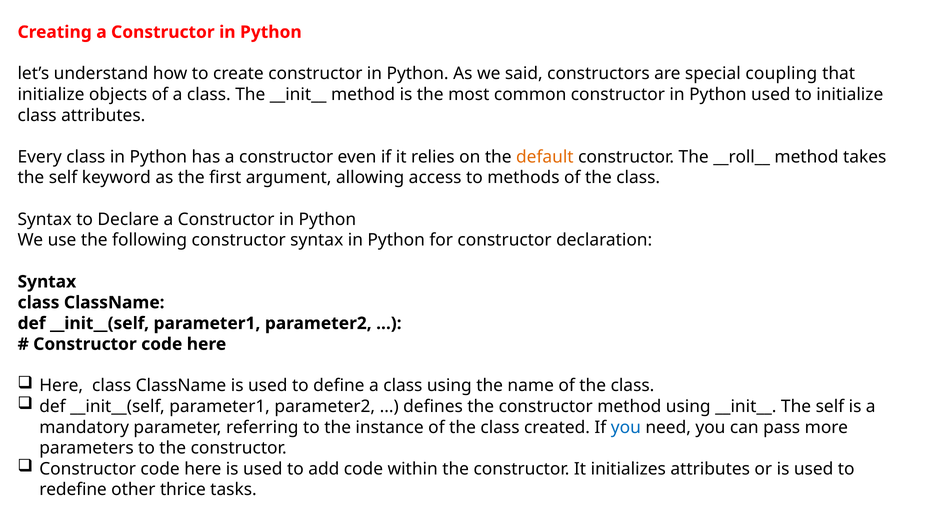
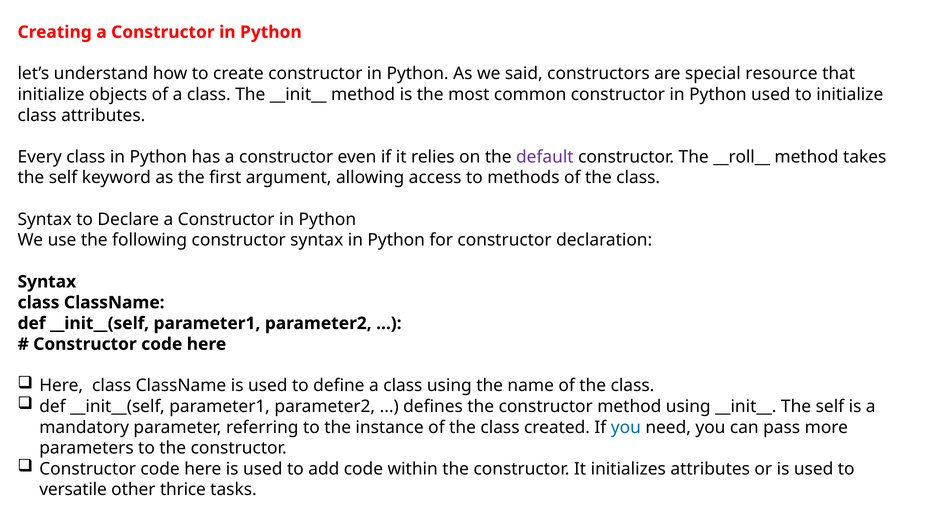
coupling: coupling -> resource (781, 74)
default colour: orange -> purple (545, 157)
redefine: redefine -> versatile (73, 490)
